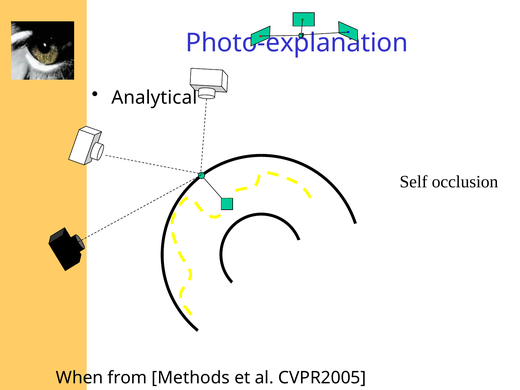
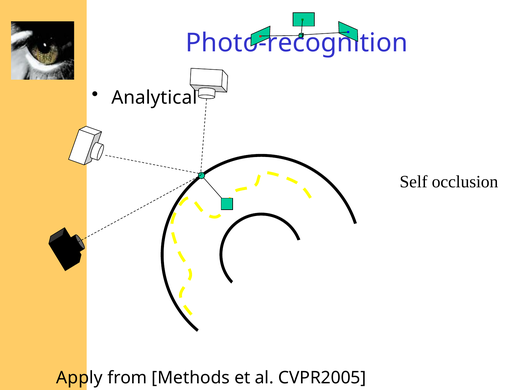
Photo-explanation: Photo-explanation -> Photo-recognition (297, 43)
When: When -> Apply (79, 378)
